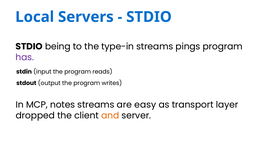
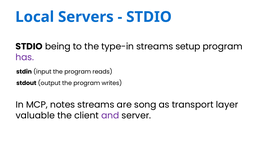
pings: pings -> setup (188, 46)
easy: easy -> song (145, 105)
dropped: dropped -> valuable (35, 115)
and colour: orange -> purple (110, 115)
